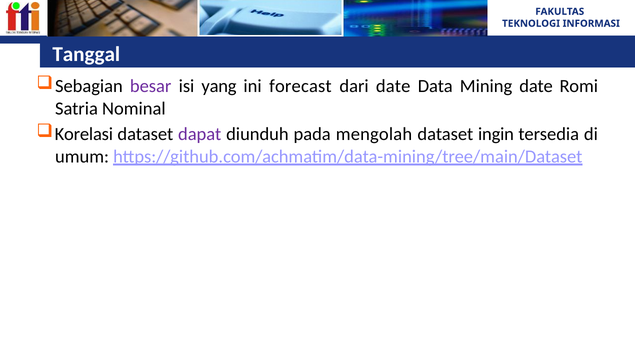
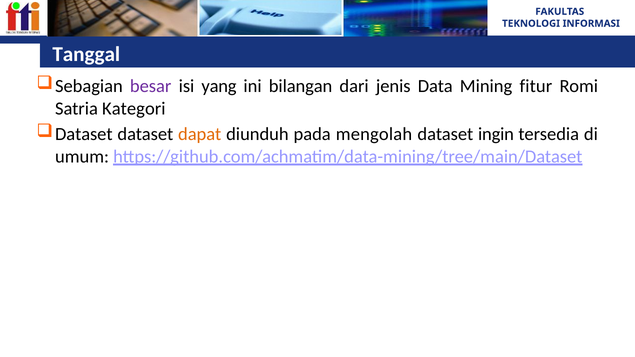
forecast: forecast -> bilangan (301, 86)
dari date: date -> jenis (393, 86)
Mining date: date -> fitur (536, 86)
Nominal: Nominal -> Kategori (134, 108)
Korelasi: Korelasi -> Dataset (84, 134)
dapat colour: purple -> orange (200, 134)
